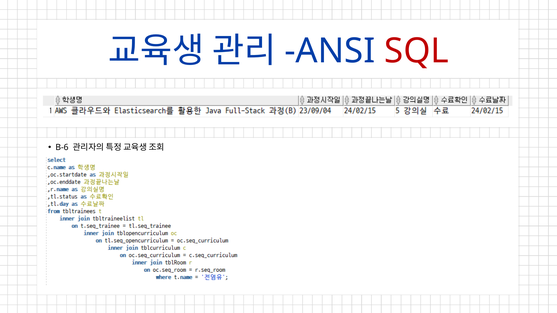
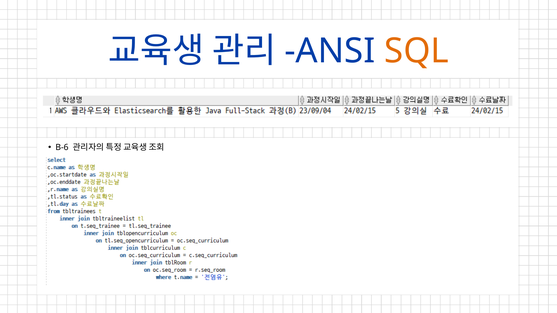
SQL colour: red -> orange (417, 51)
